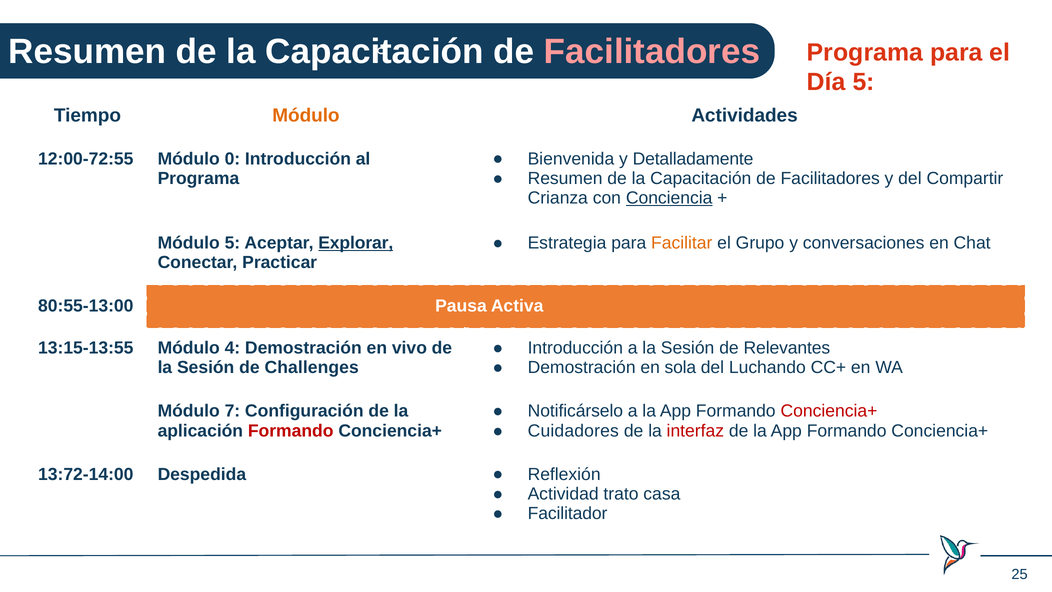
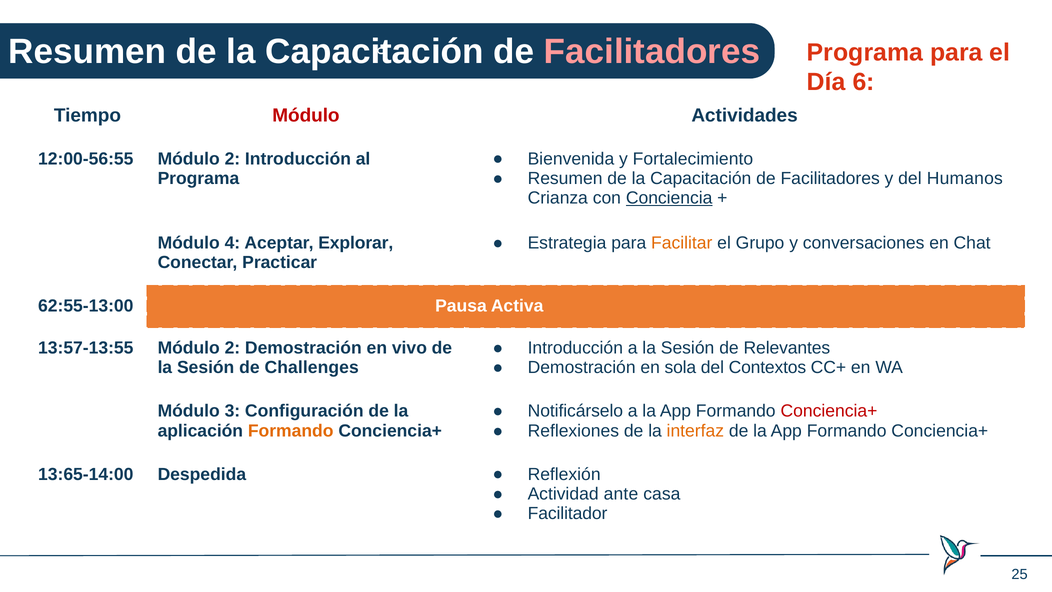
Día 5: 5 -> 6 (864, 82)
Módulo colour: orange -> red (306, 116)
Detalladamente: Detalladamente -> Fortalecimiento (693, 159)
12:00-72:55: 12:00-72:55 -> 12:00-56:55 (86, 159)
0: 0 -> 2 (232, 159)
Compartir: Compartir -> Humanos (965, 178)
Módulo 5: 5 -> 4 (232, 243)
Explorar underline: present -> none (356, 243)
80:55-13:00: 80:55-13:00 -> 62:55-13:00 (86, 306)
13:15-13:55: 13:15-13:55 -> 13:57-13:55 (86, 348)
4: 4 -> 2 (232, 348)
Luchando: Luchando -> Contextos (767, 368)
7: 7 -> 3 (232, 411)
Formando colour: red -> orange (291, 431)
Cuidadores: Cuidadores -> Reflexiones (573, 431)
interfaz colour: red -> orange (695, 431)
13:72-14:00: 13:72-14:00 -> 13:65-14:00 (86, 474)
trato: trato -> ante (621, 494)
